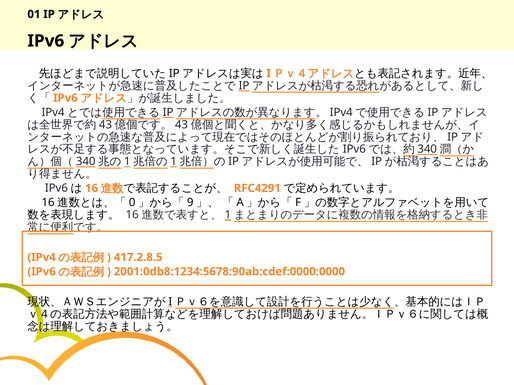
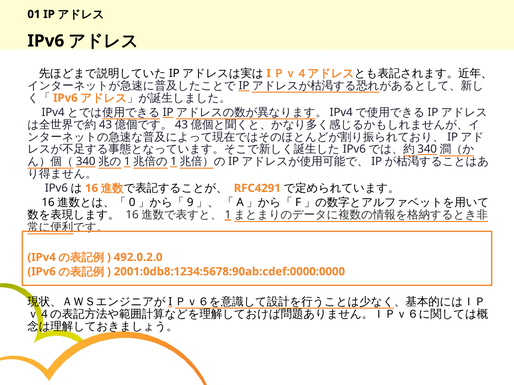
417.2.8.5: 417.2.8.5 -> 492.0.2.0 (138, 258)
